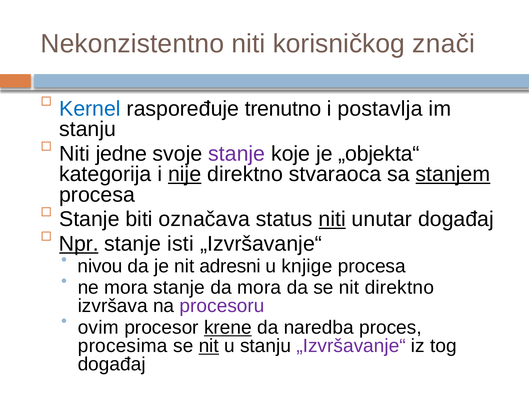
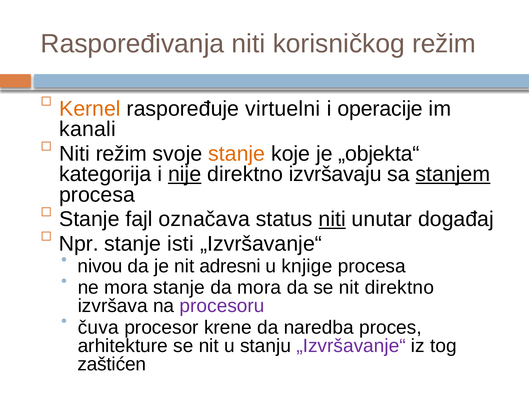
Nekonzistentno: Nekonzistentno -> Raspoređivanja (132, 44)
korisničkog znači: znači -> režim (444, 44)
Kernel colour: blue -> orange (90, 109)
trenutno: trenutno -> virtuelni (283, 109)
postavlja: postavlja -> operacije (380, 109)
stanju: stanju -> kanali (87, 129)
Niti jedne: jedne -> režim (121, 154)
stanje colour: purple -> orange (237, 154)
stvaraoca: stvaraoca -> izvršavaju (335, 174)
biti: biti -> fajl (139, 219)
Npr underline: present -> none (79, 244)
ovim: ovim -> čuva (98, 327)
krene underline: present -> none (228, 327)
procesima: procesima -> arhitekture (123, 346)
nit underline: present -> none (209, 346)
događaj: događaj -> zaštićen (112, 364)
